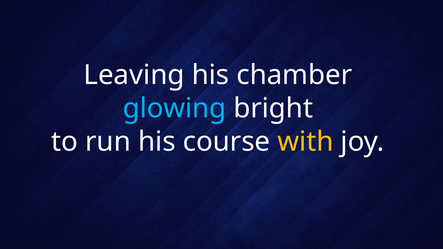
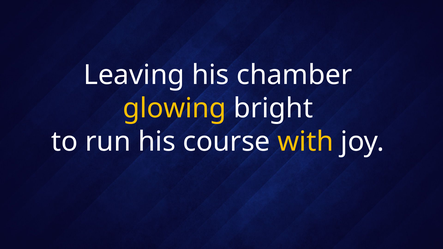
glowing colour: light blue -> yellow (174, 108)
